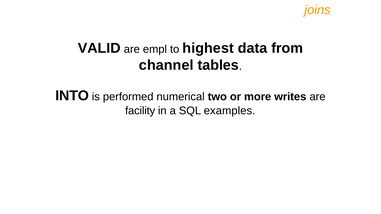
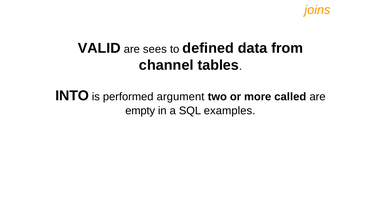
empl: empl -> sees (155, 49)
highest: highest -> defined (208, 48)
numerical: numerical -> argument (181, 97)
writes: writes -> called (290, 97)
facility: facility -> empty (140, 111)
